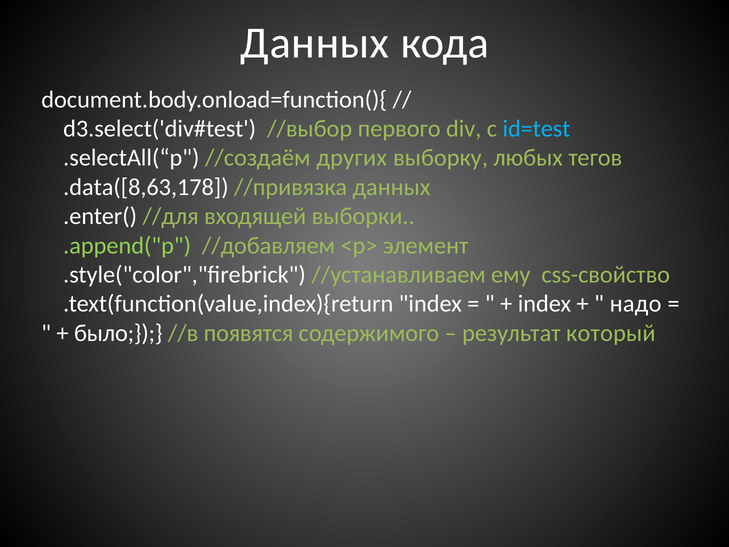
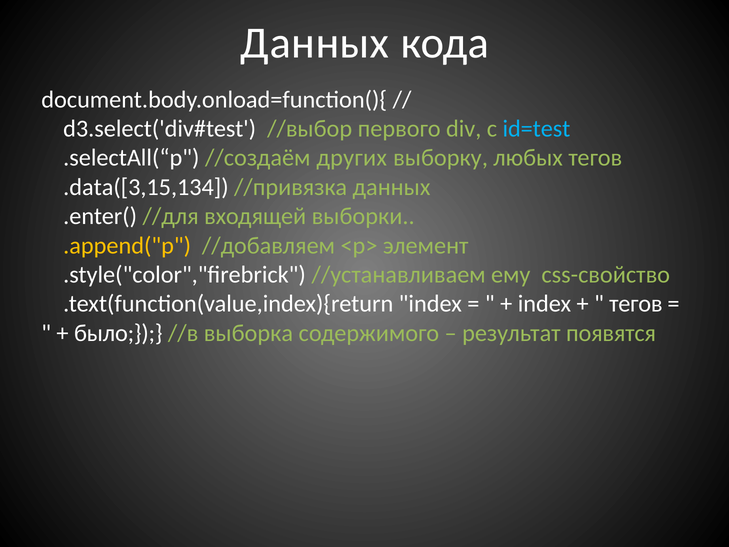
.data([8,63,178: .data([8,63,178 -> .data([3,15,134 (146, 187)
.append("p colour: light green -> yellow (127, 245)
надо: надо -> тегов (636, 304)
появятся: появятся -> выборка (248, 333)
который: который -> появятся (611, 333)
